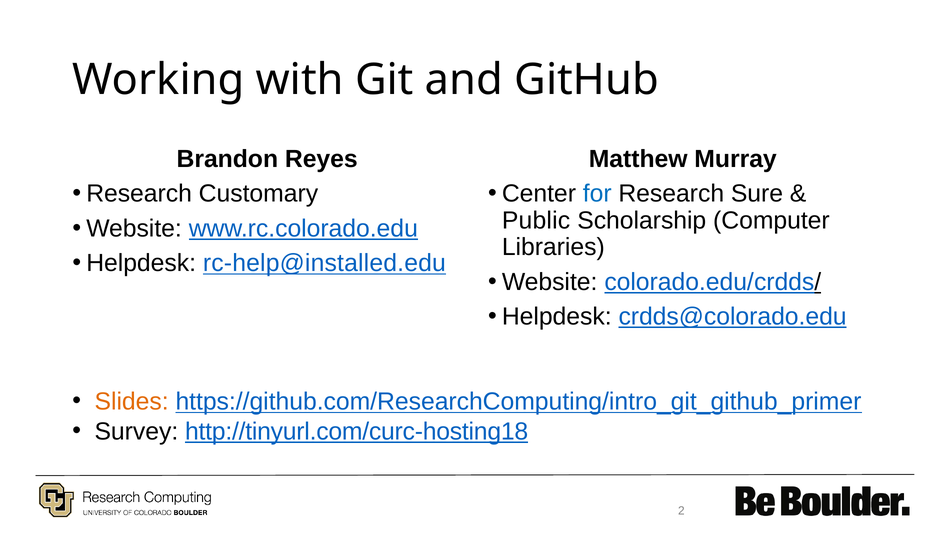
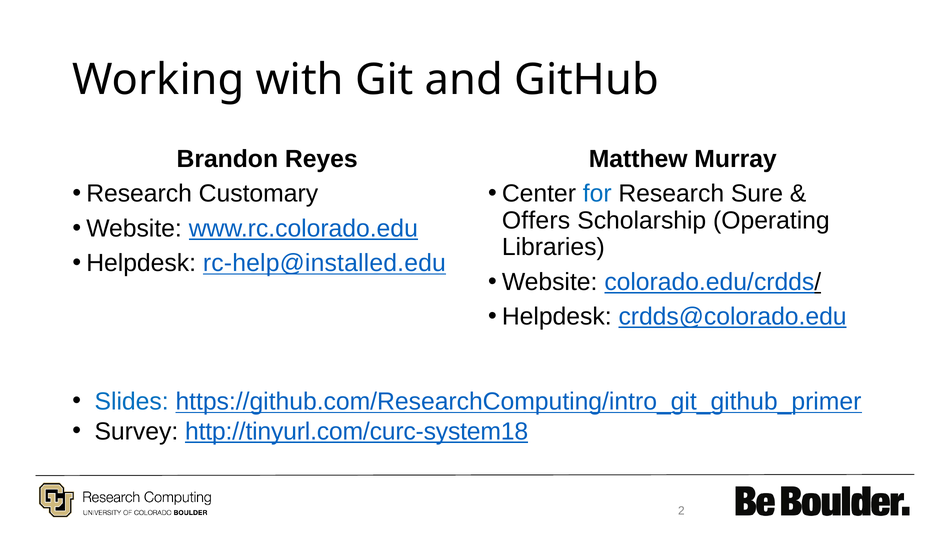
Public: Public -> Offers (536, 220)
Computer: Computer -> Operating (771, 220)
Slides colour: orange -> blue (132, 401)
http://tinyurl.com/curc-hosting18: http://tinyurl.com/curc-hosting18 -> http://tinyurl.com/curc-system18 (357, 431)
